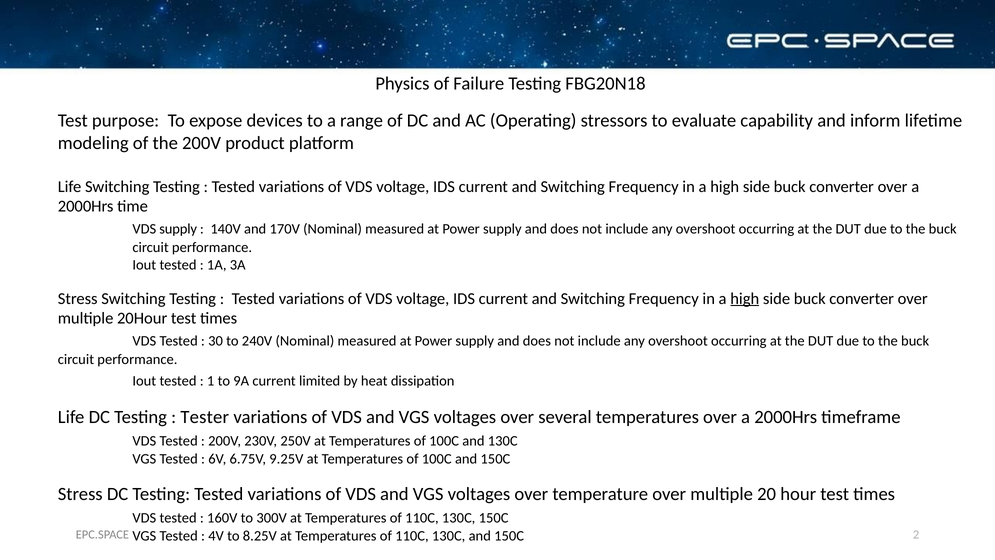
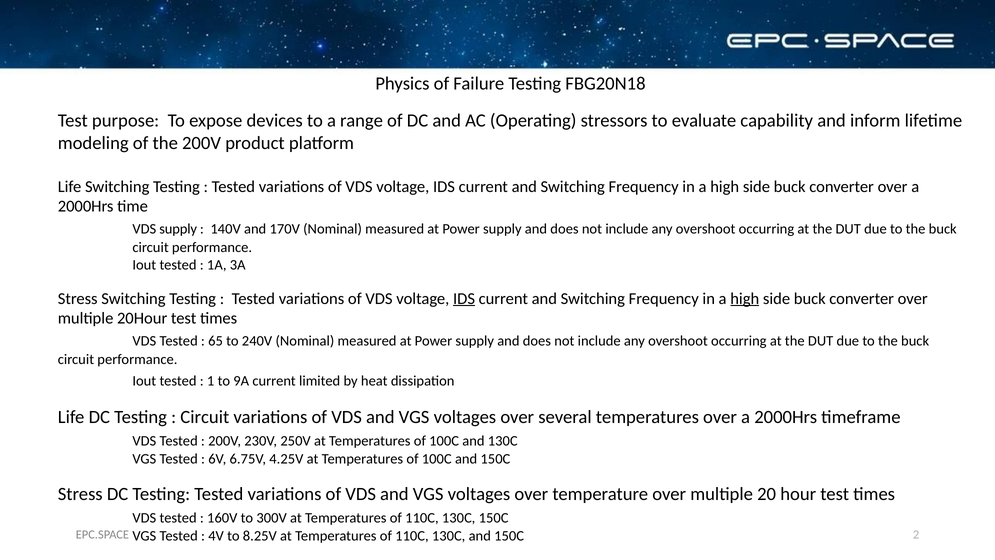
IDS underline: none -> present (464, 298)
30: 30 -> 65 (216, 341)
Tester: Tester -> Circuit (205, 417)
9.25V: 9.25V -> 4.25V (286, 459)
